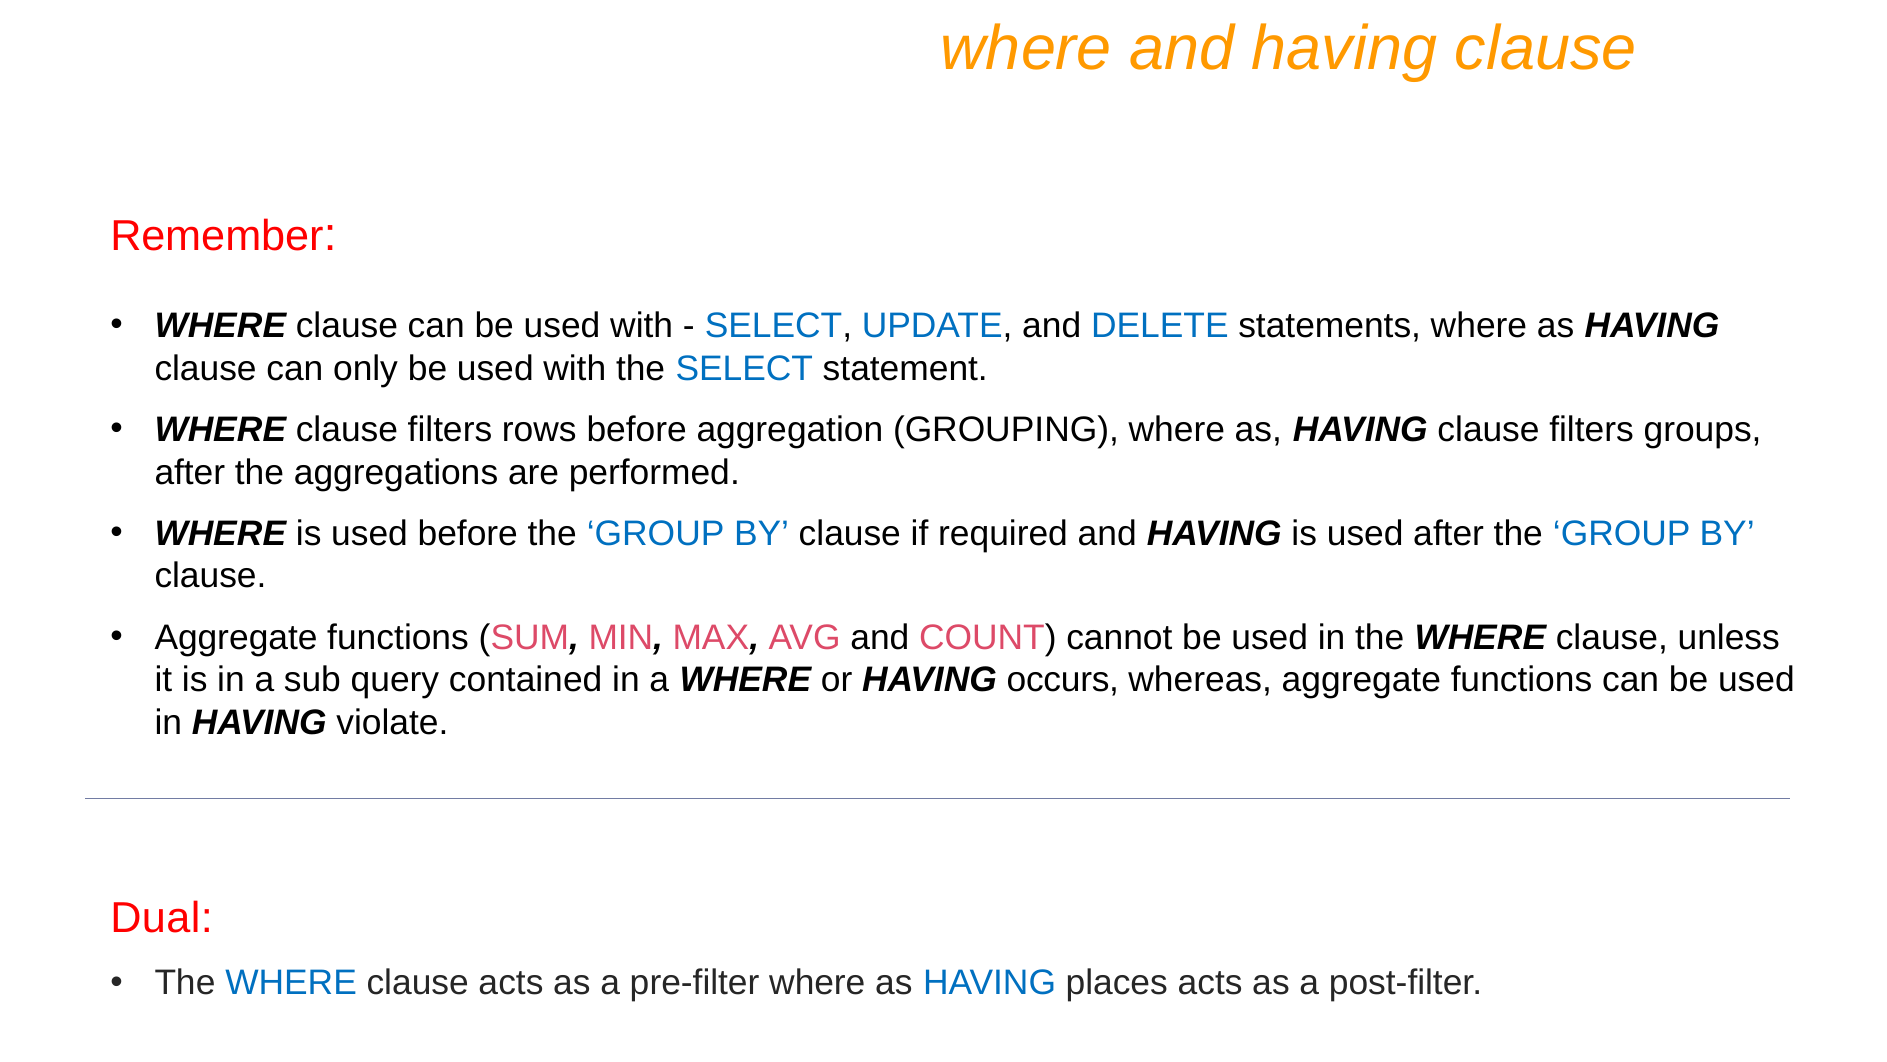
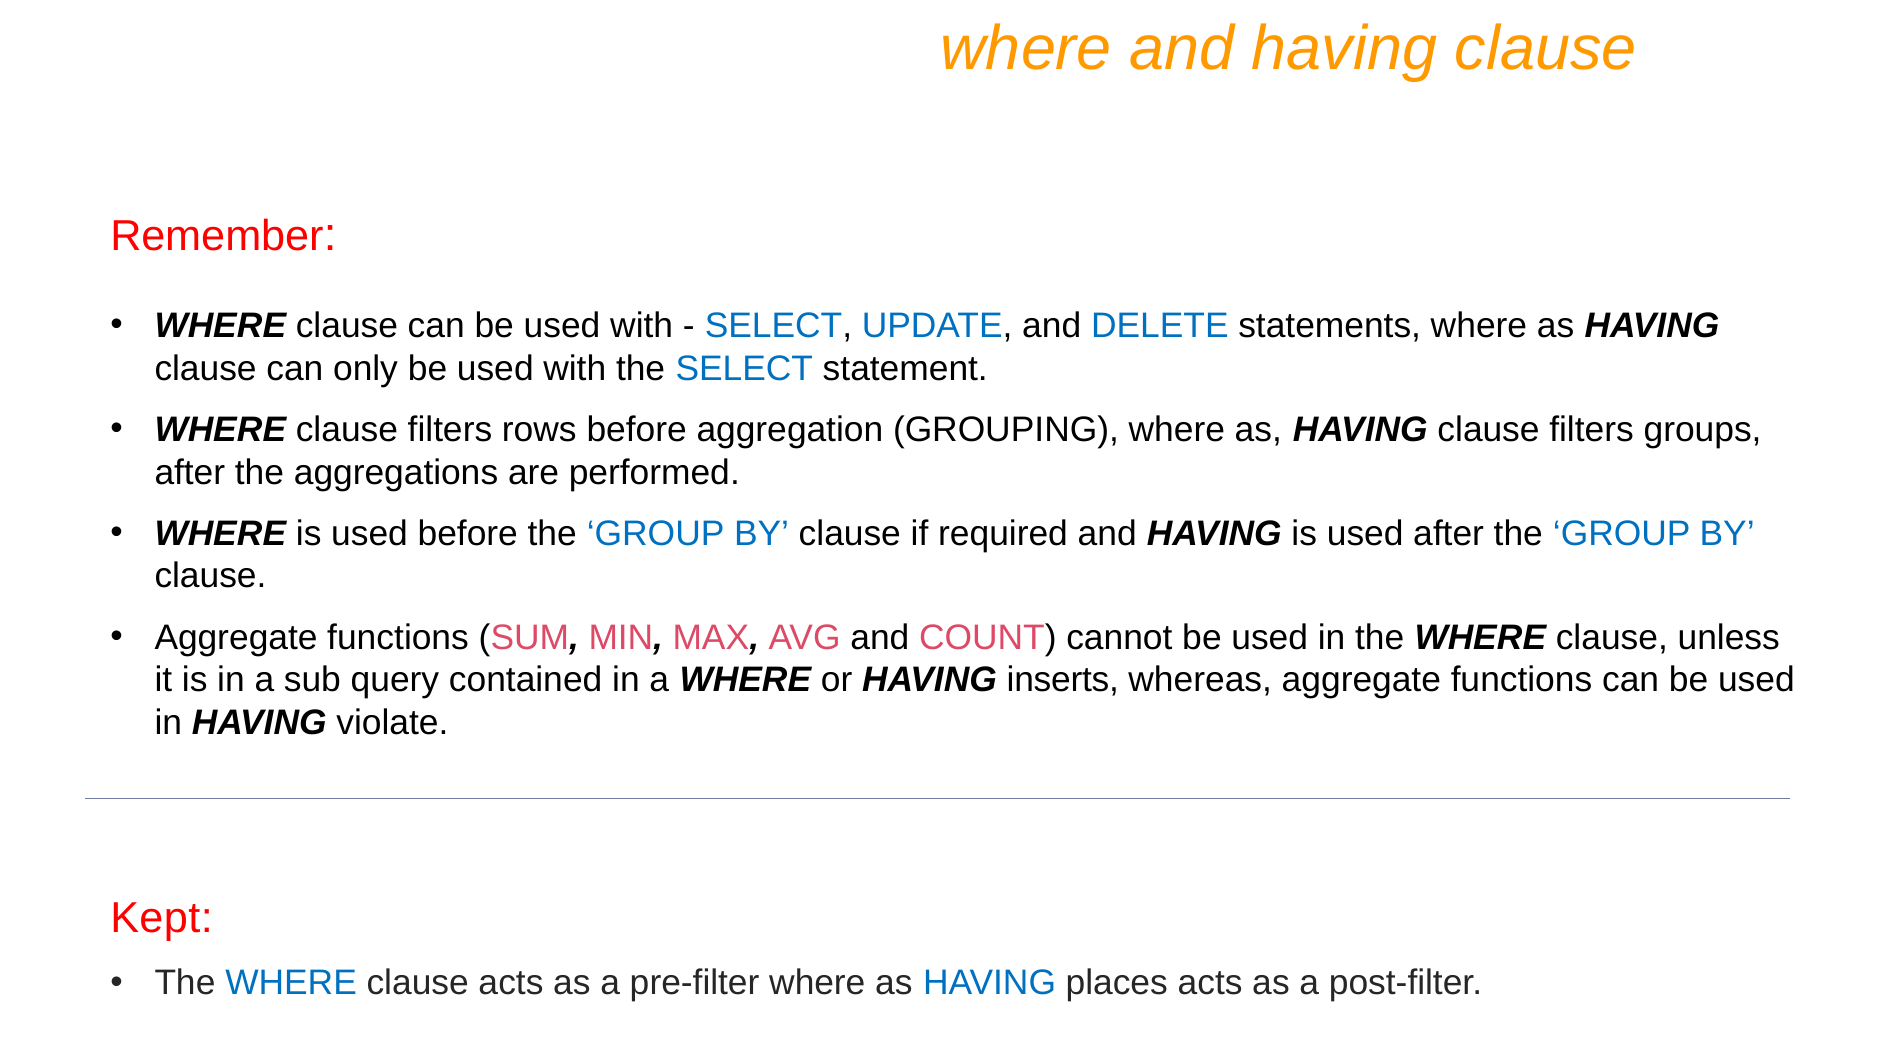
occurs: occurs -> inserts (1063, 680)
Dual: Dual -> Kept (162, 917)
